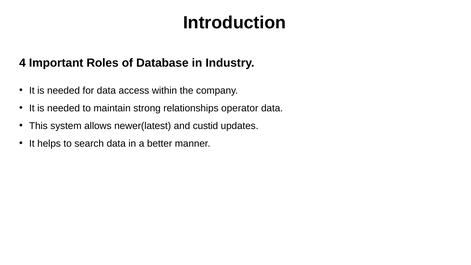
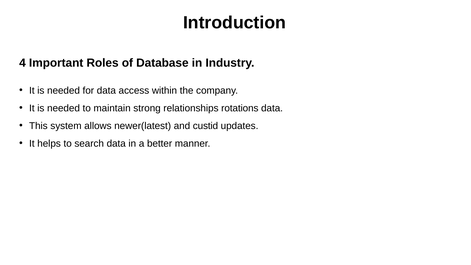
operator: operator -> rotations (240, 108)
